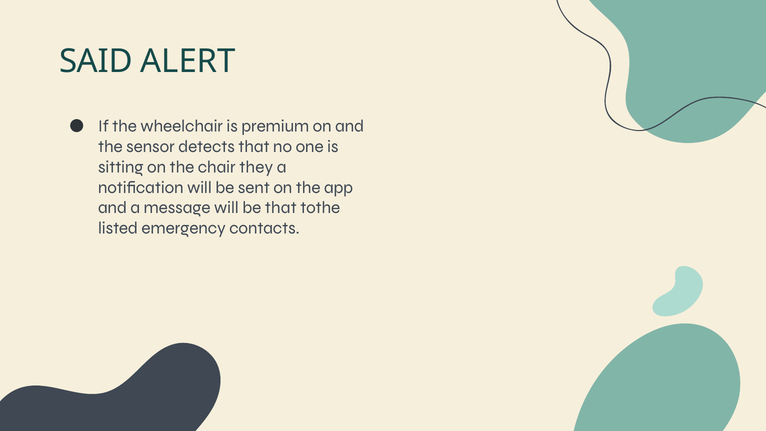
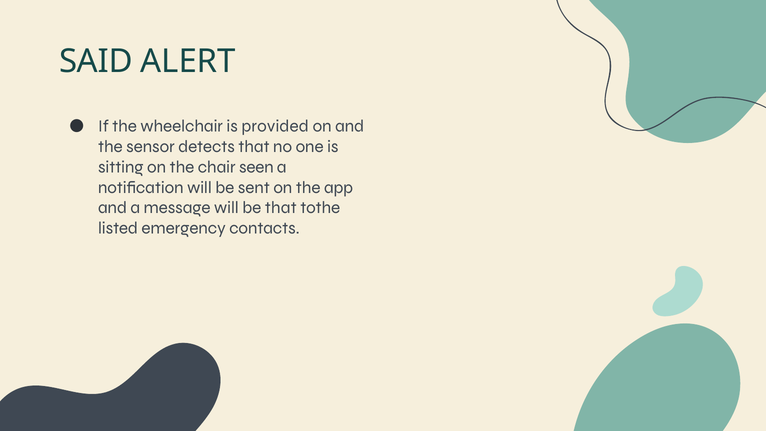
premium: premium -> provided (275, 126)
they: they -> seen (256, 167)
